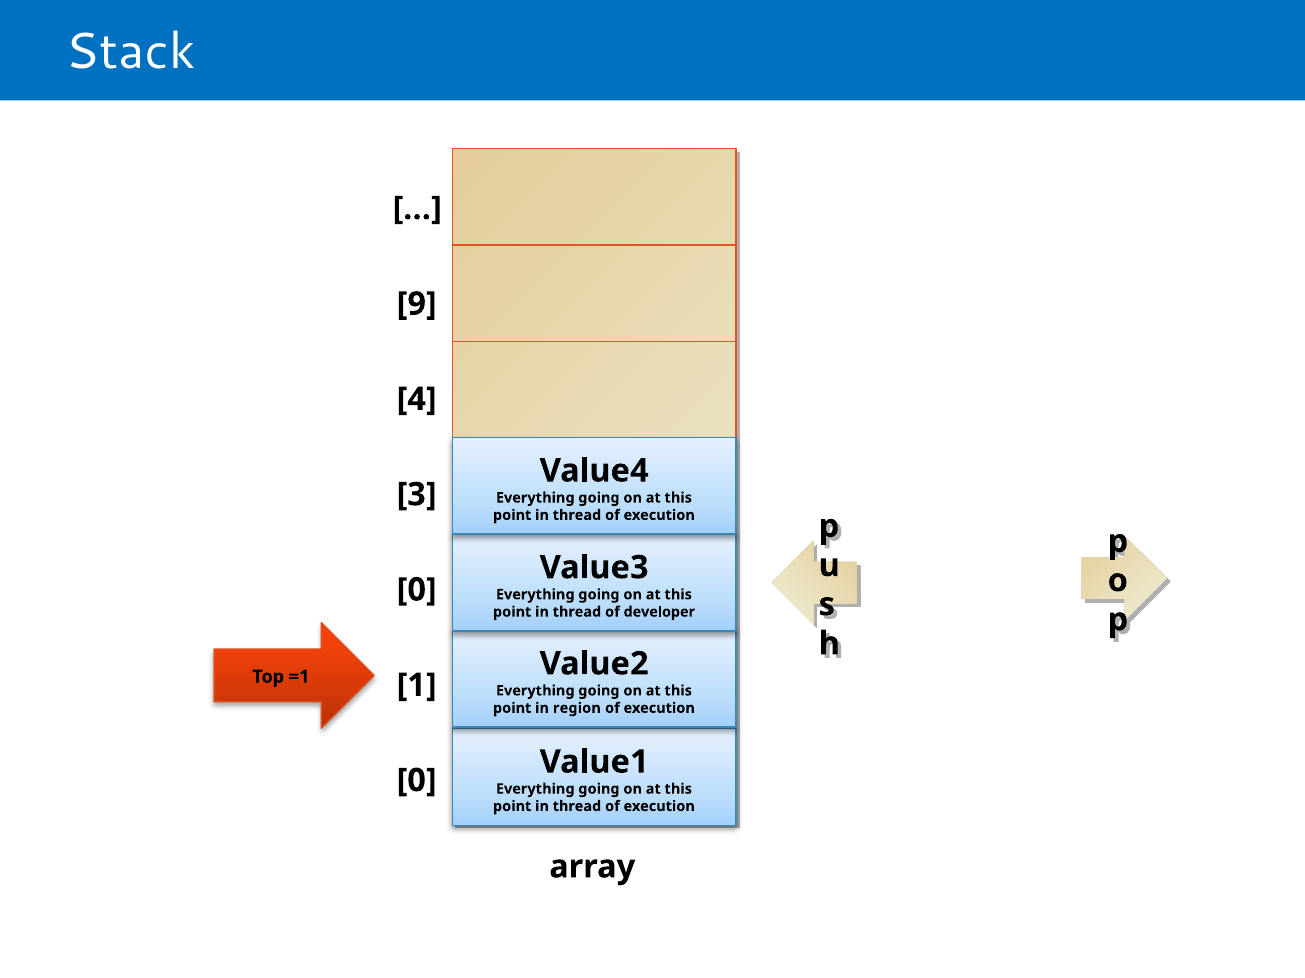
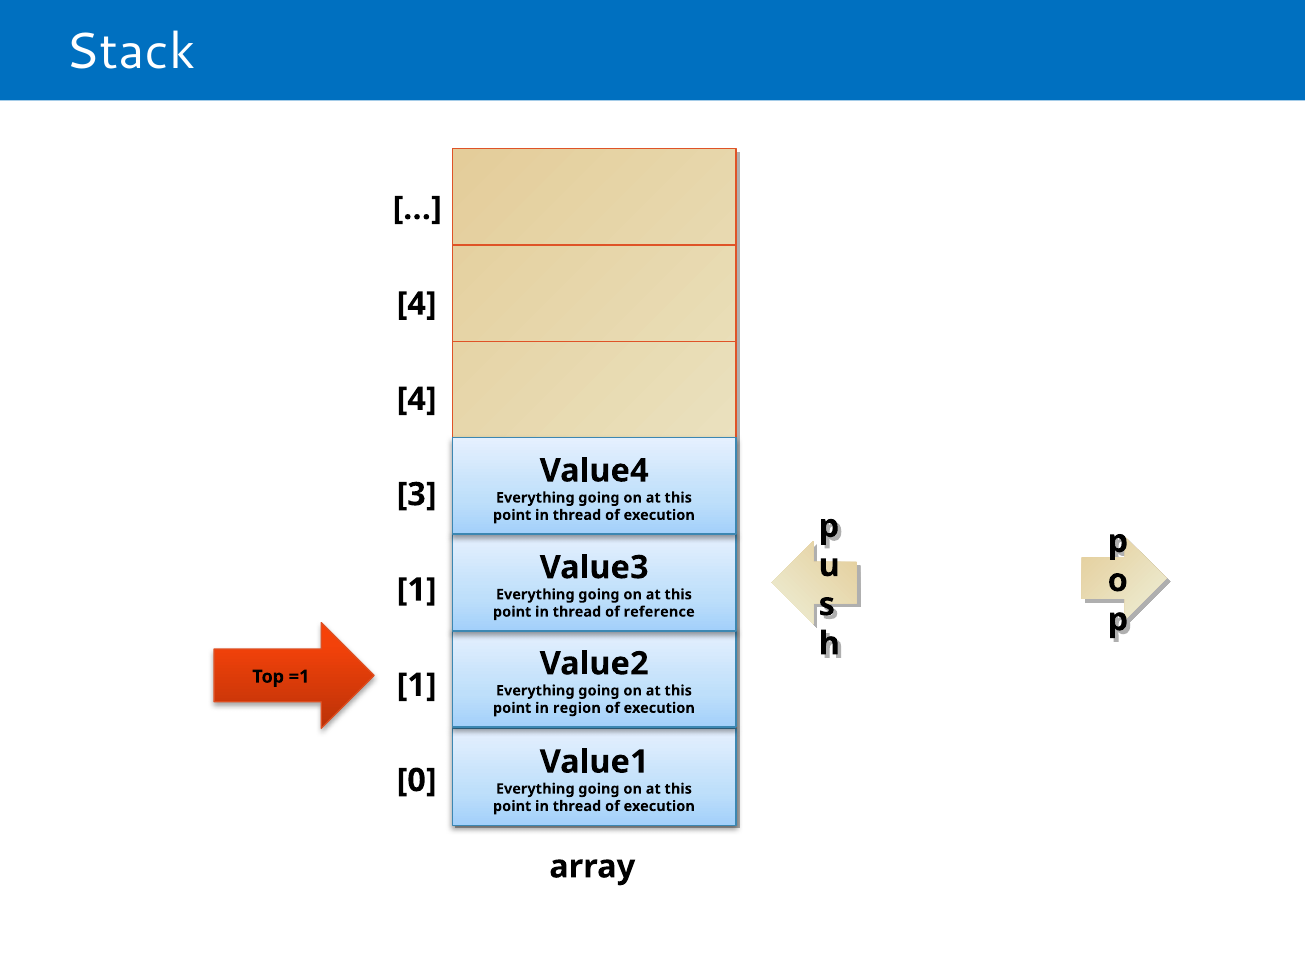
9: 9 -> 4 (417, 304)
0: 0 -> 1 (417, 590)
developer: developer -> reference (659, 612)
